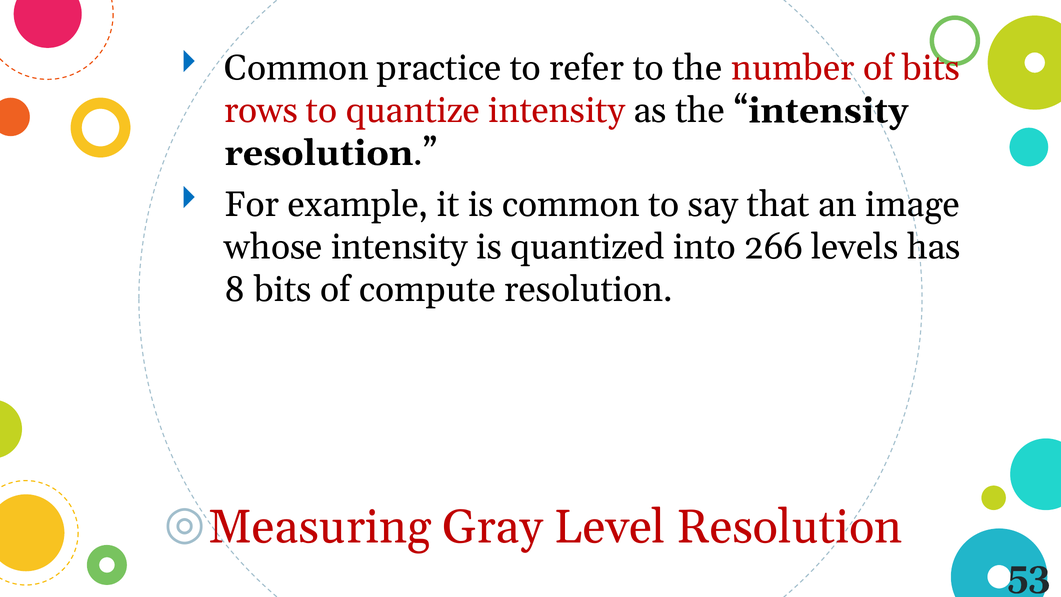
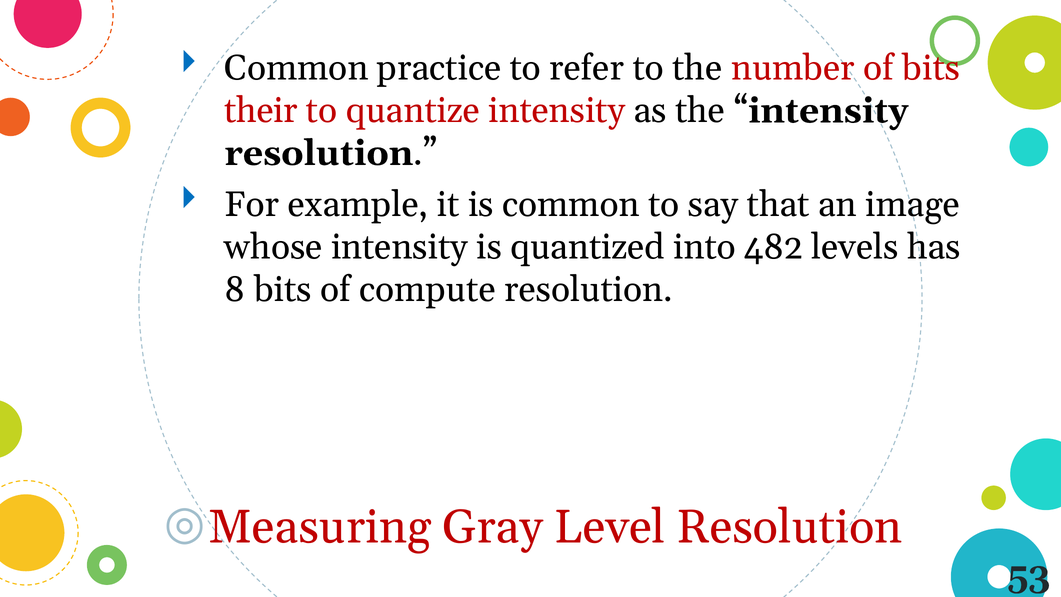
rows: rows -> their (261, 111)
266: 266 -> 482 (774, 247)
